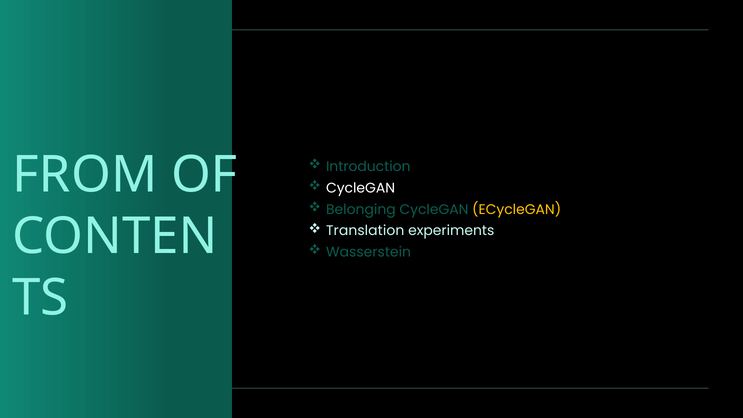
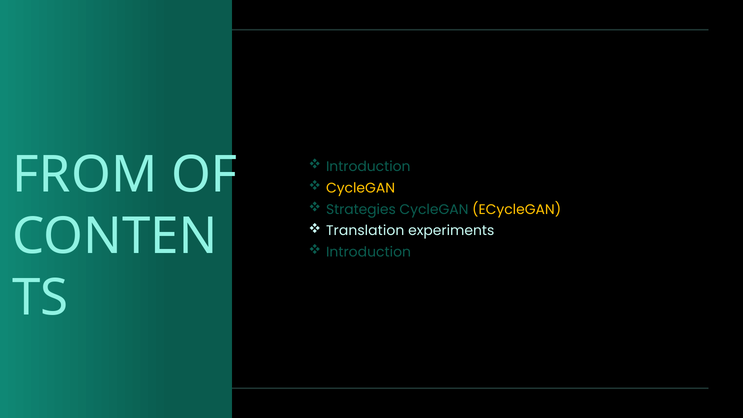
CycleGAN colour: white -> yellow (361, 188)
Belonging: Belonging -> Strategies (361, 209)
Wasserstein: Wasserstein -> Introduction (369, 252)
